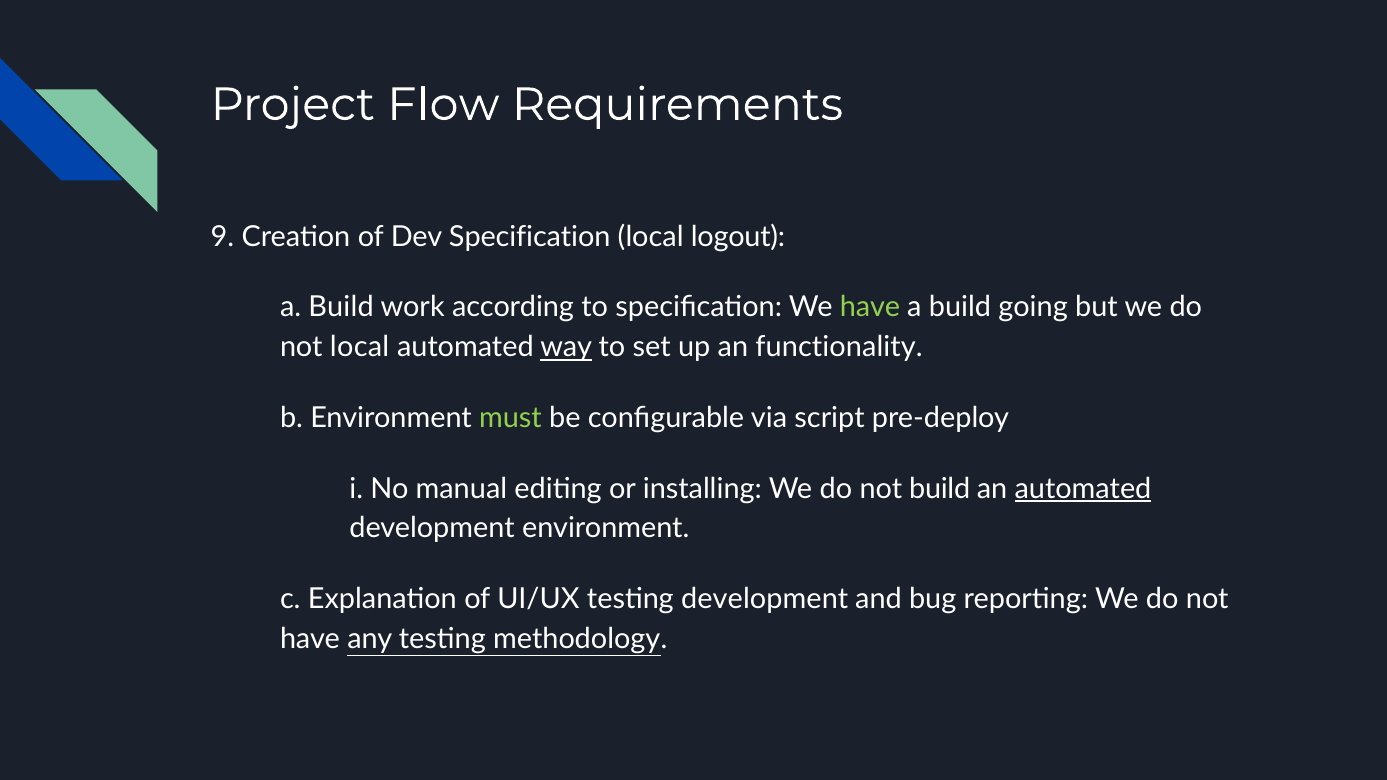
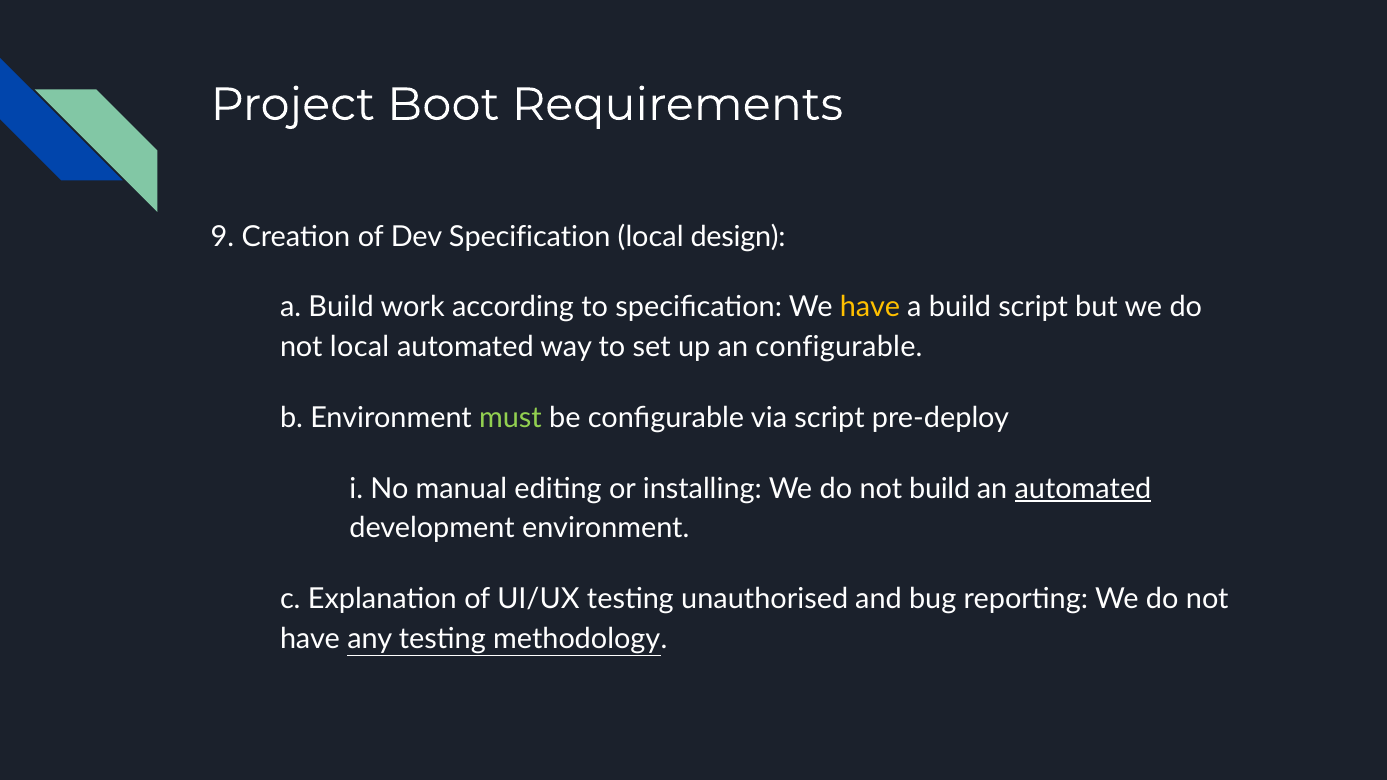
Flow: Flow -> Boot (443, 105)
logout: logout -> design (738, 237)
have colour: light green -> yellow (870, 307)
build going: going -> script (1033, 307)
way underline: present -> none (566, 347)
an functionality: functionality -> configurable (839, 347)
testing development: development -> unauthorised (765, 599)
